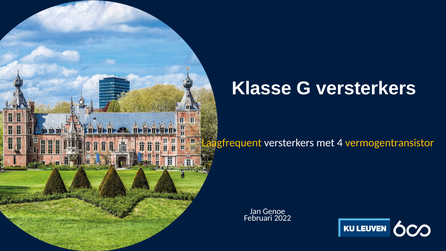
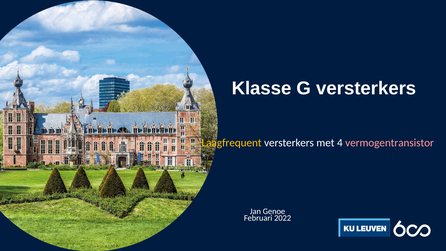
vermogentransistor colour: yellow -> pink (390, 143)
